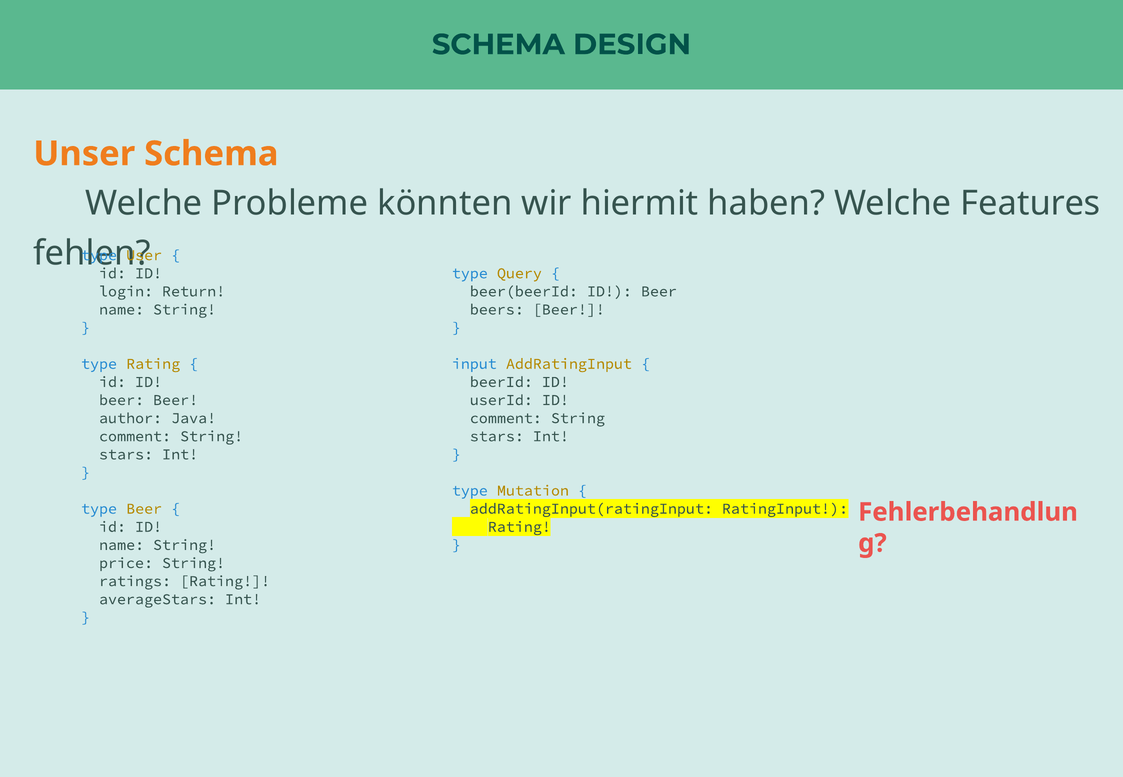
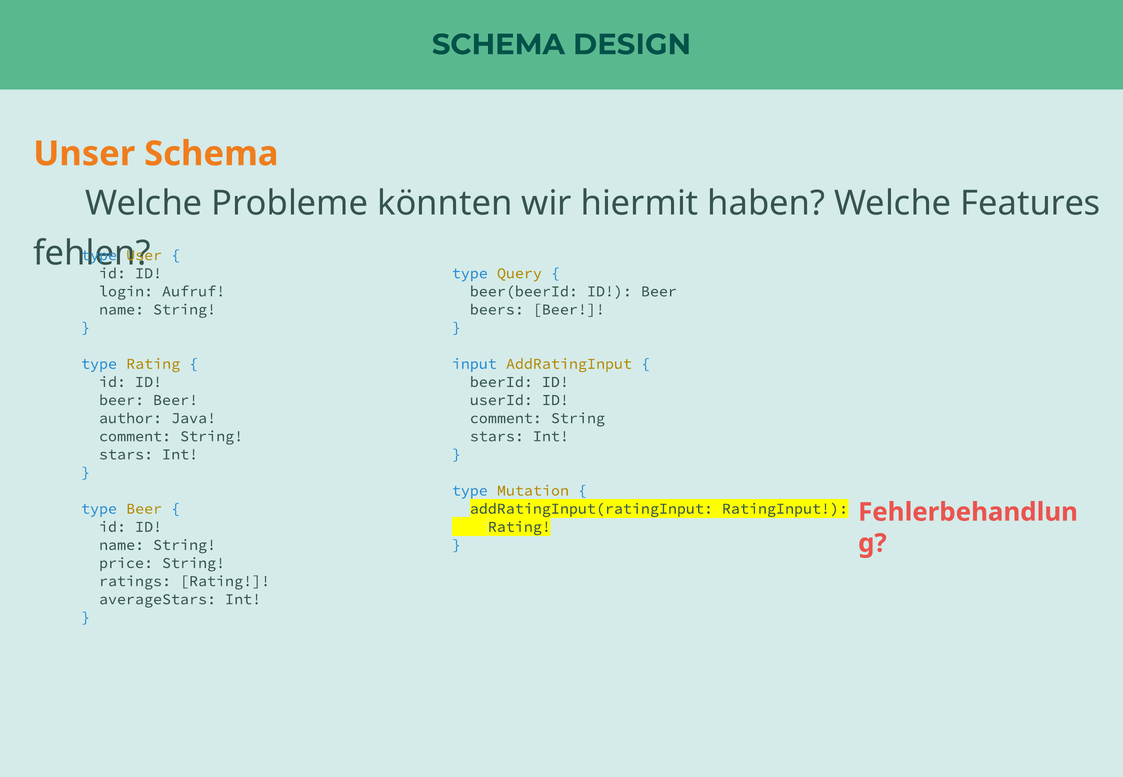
Return: Return -> Aufruf (194, 292)
